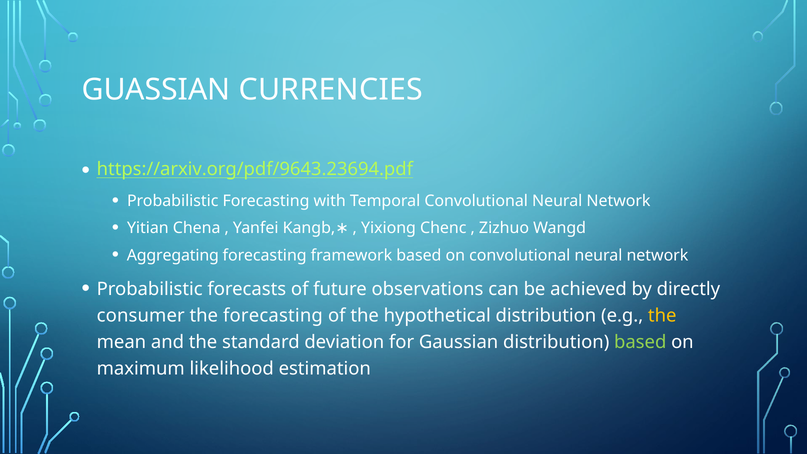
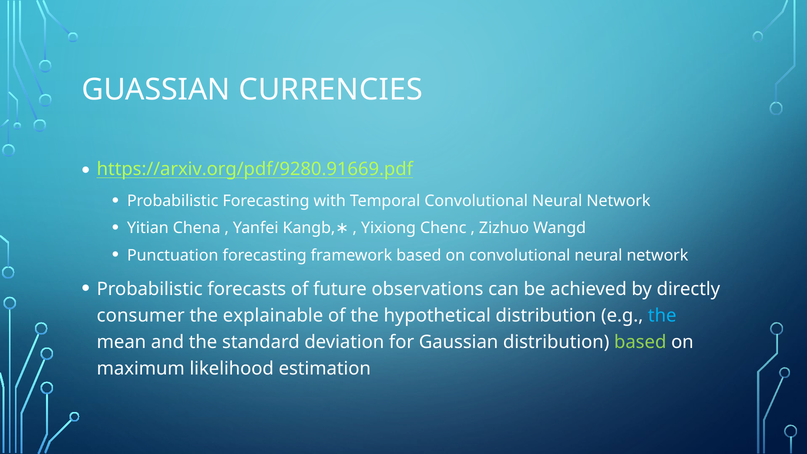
https://arxiv.org/pdf/9643.23694.pdf: https://arxiv.org/pdf/9643.23694.pdf -> https://arxiv.org/pdf/9280.91669.pdf (255, 169)
Aggregating: Aggregating -> Punctuation (173, 255)
the forecasting: forecasting -> explainable (273, 316)
the colour: yellow -> light blue (662, 316)
